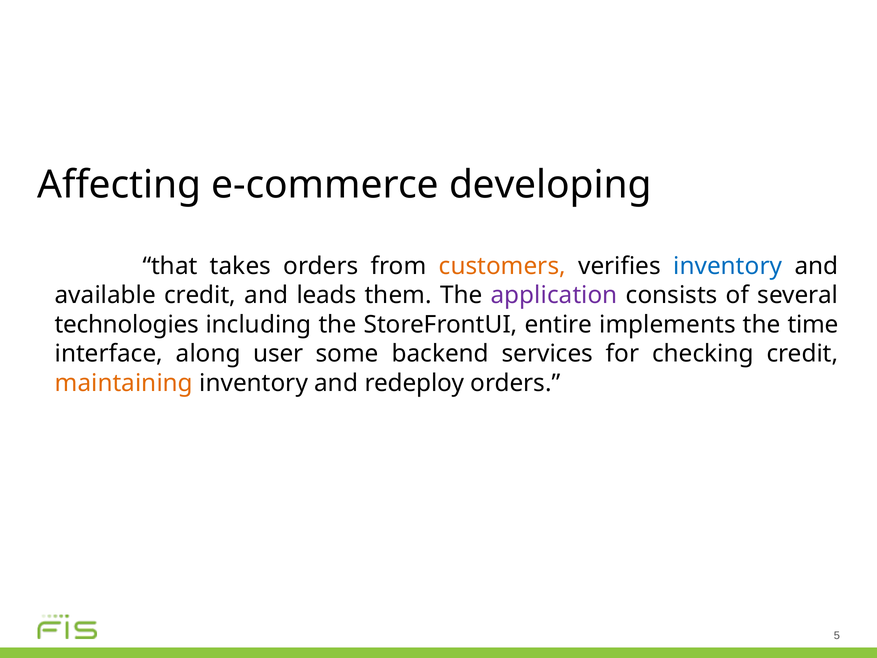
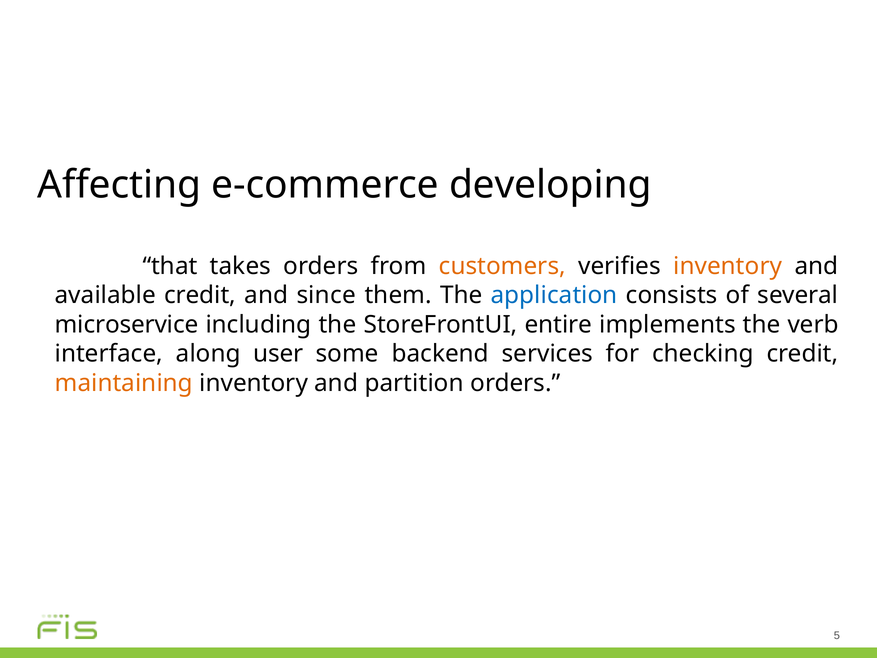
inventory colour: blue -> orange (728, 266)
leads: leads -> since (326, 295)
application colour: purple -> blue (554, 295)
technologies: technologies -> microservice (127, 325)
time: time -> verb (813, 325)
redeploy: redeploy -> partition (414, 383)
